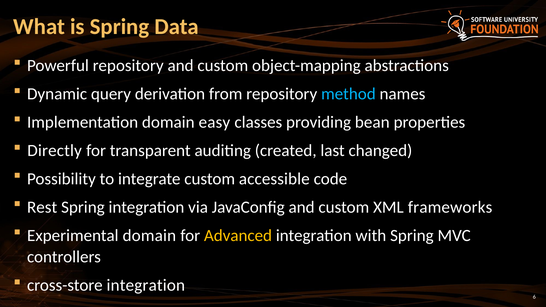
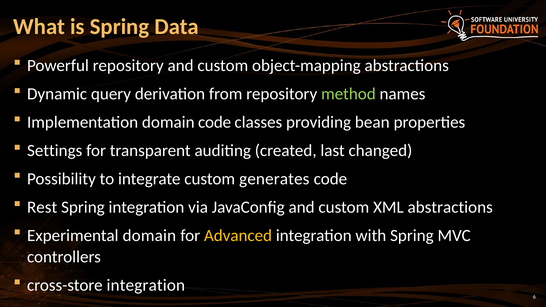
method colour: light blue -> light green (348, 94)
domain easy: easy -> code (215, 122)
Directly: Directly -> Settings (55, 151)
accessible: accessible -> generates (274, 179)
XML frameworks: frameworks -> abstractions (450, 207)
